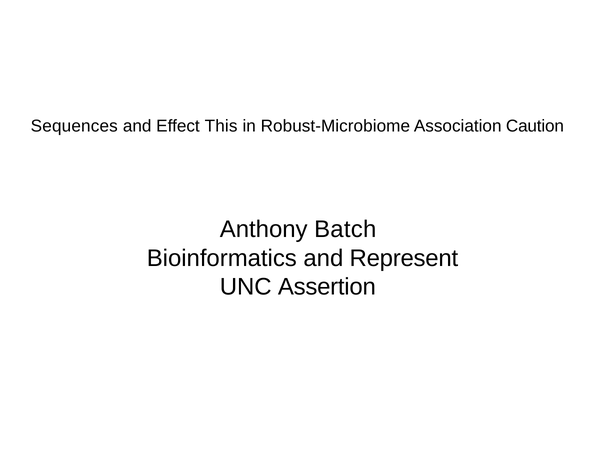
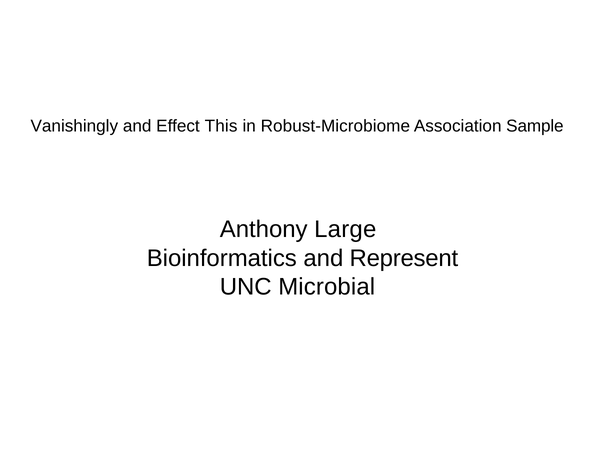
Sequences: Sequences -> Vanishingly (74, 126)
Caution: Caution -> Sample (535, 126)
Batch: Batch -> Large (345, 230)
Assertion: Assertion -> Microbial (327, 287)
